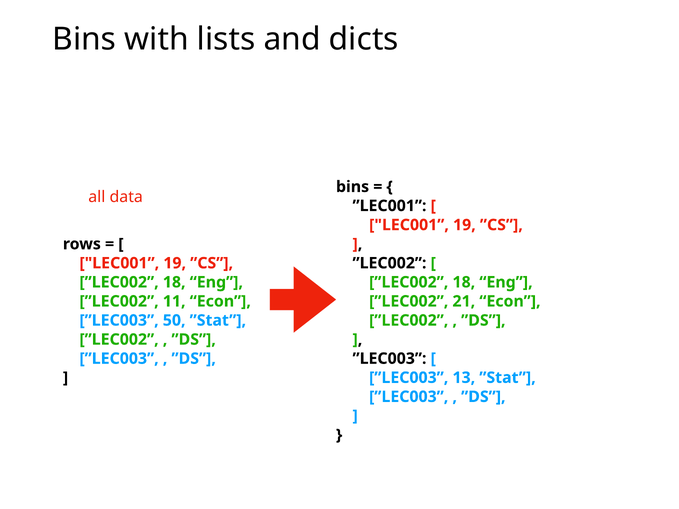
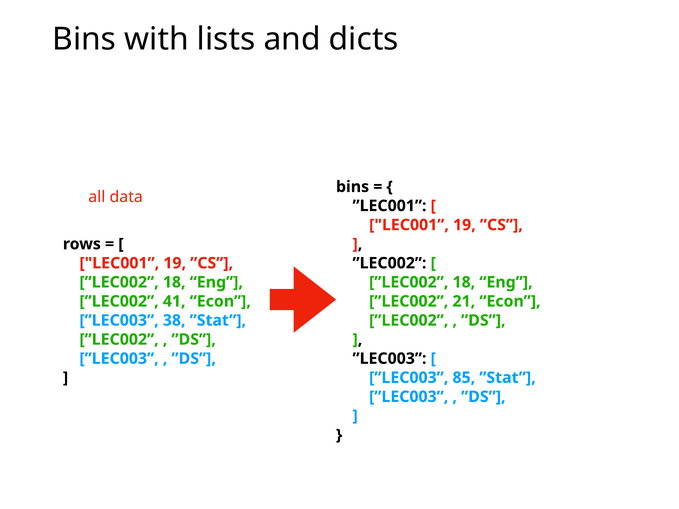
11: 11 -> 41 (174, 301)
50: 50 -> 38 (174, 321)
13: 13 -> 85 (464, 378)
